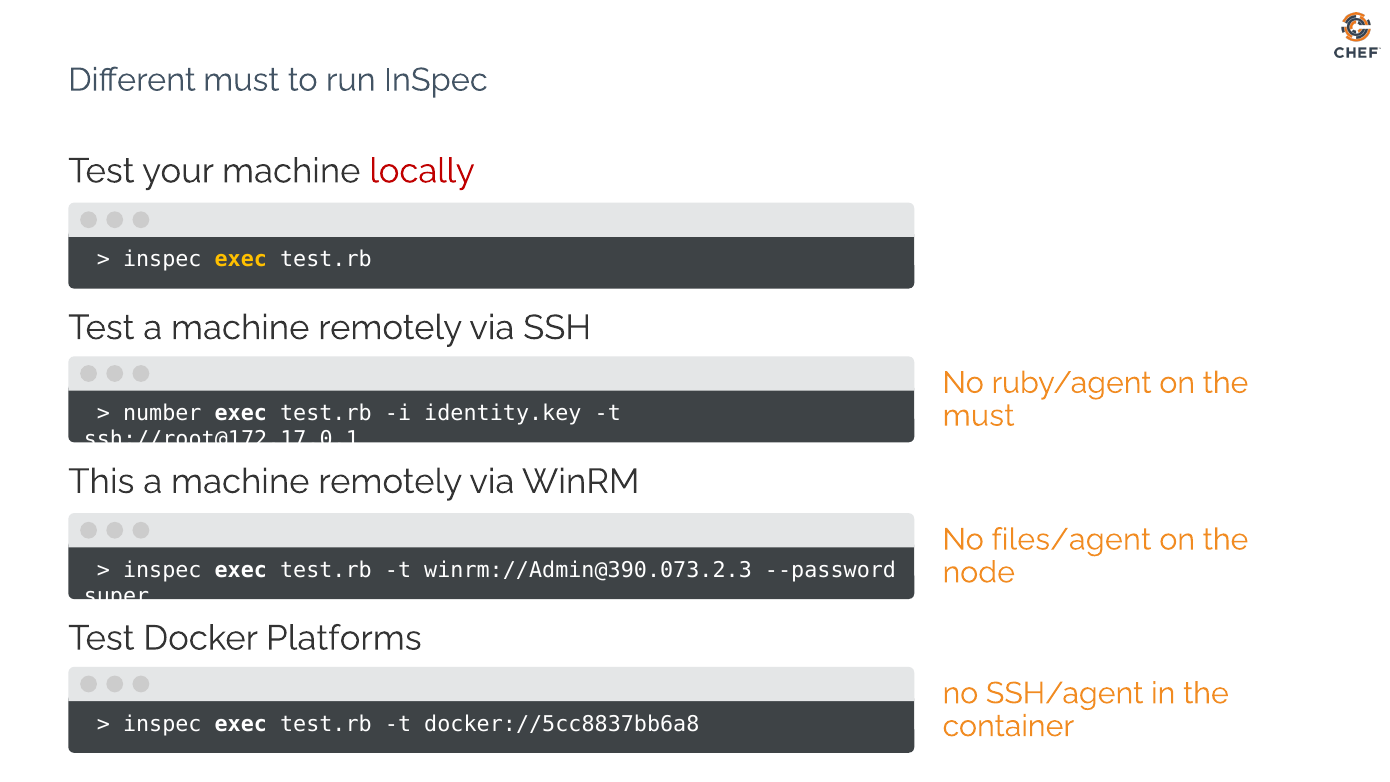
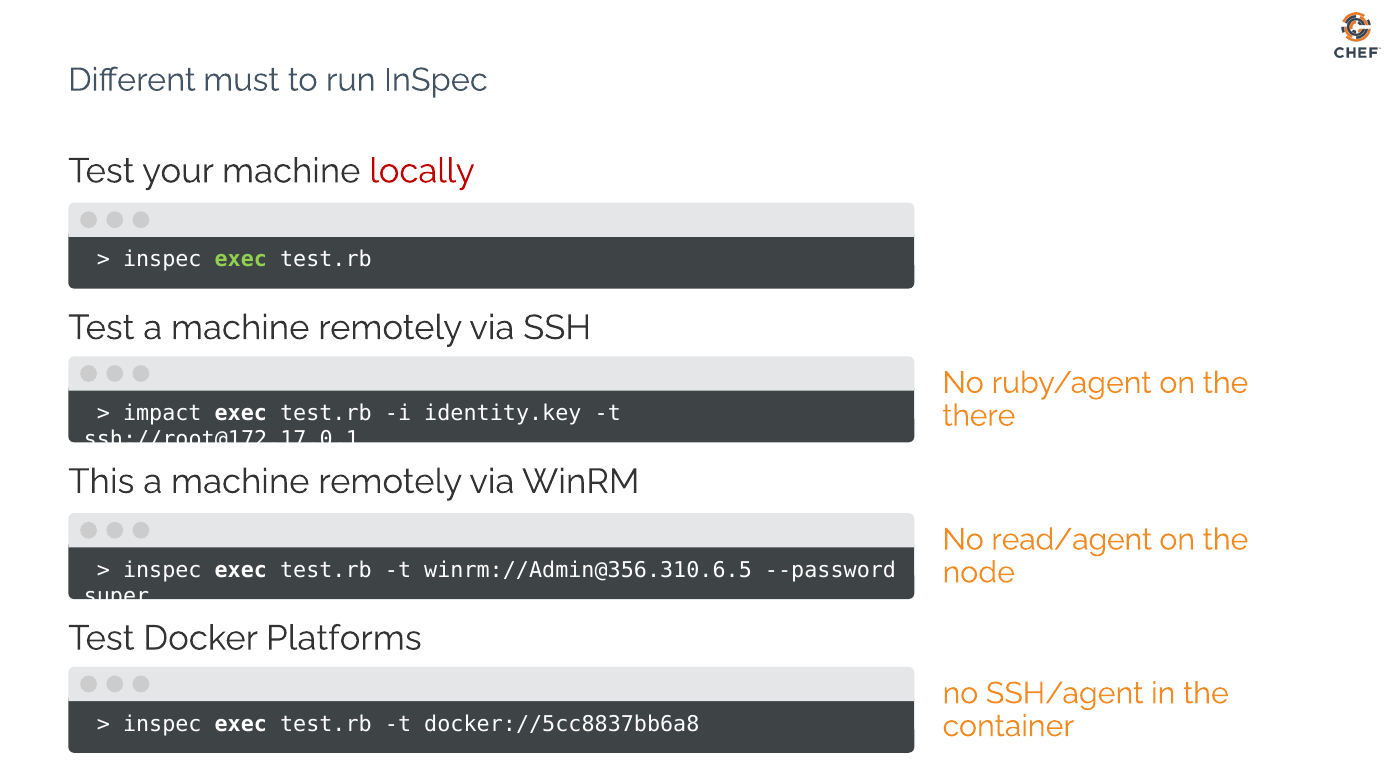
exec colour: yellow -> light green (241, 260)
must: must -> there (979, 416)
number: number -> impact (162, 413)
files/agent: files/agent -> read/agent (1072, 539)
winrm://Admin@390.073.2.3: winrm://Admin@390.073.2.3 -> winrm://Admin@356.310.6.5 (588, 570)
